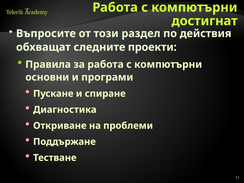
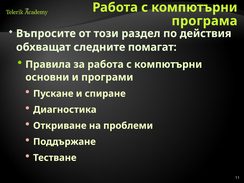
достигнат: достигнат -> програма (204, 21)
проекти: проекти -> помагат (152, 47)
